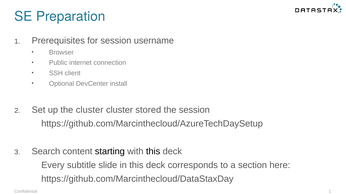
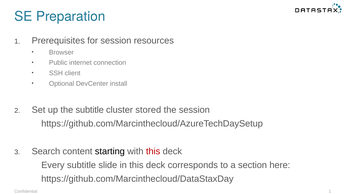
username: username -> resources (154, 41)
the cluster: cluster -> subtitle (90, 110)
this colour: black -> red (153, 152)
